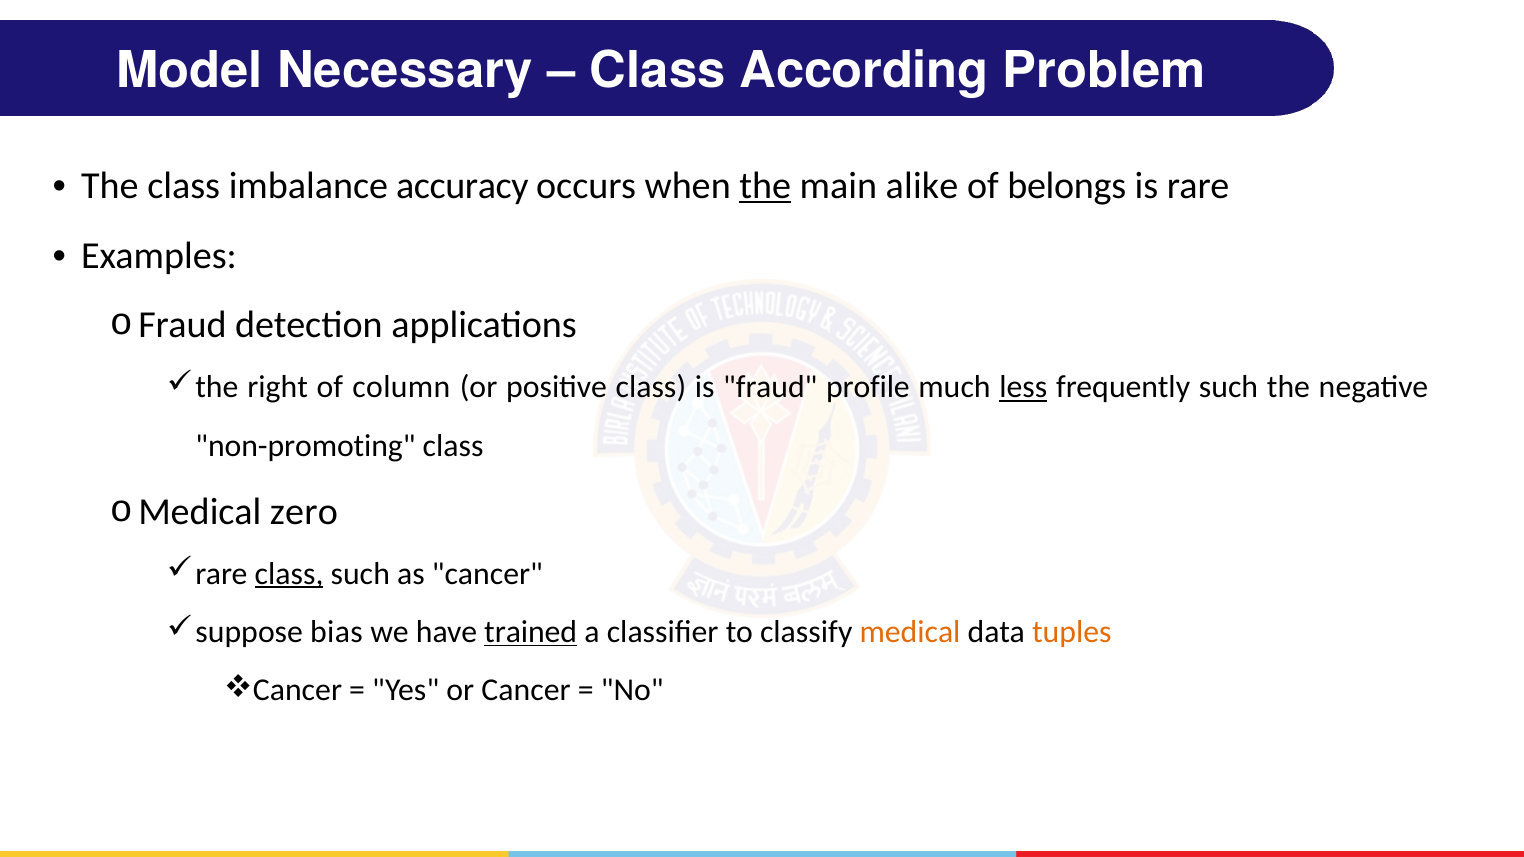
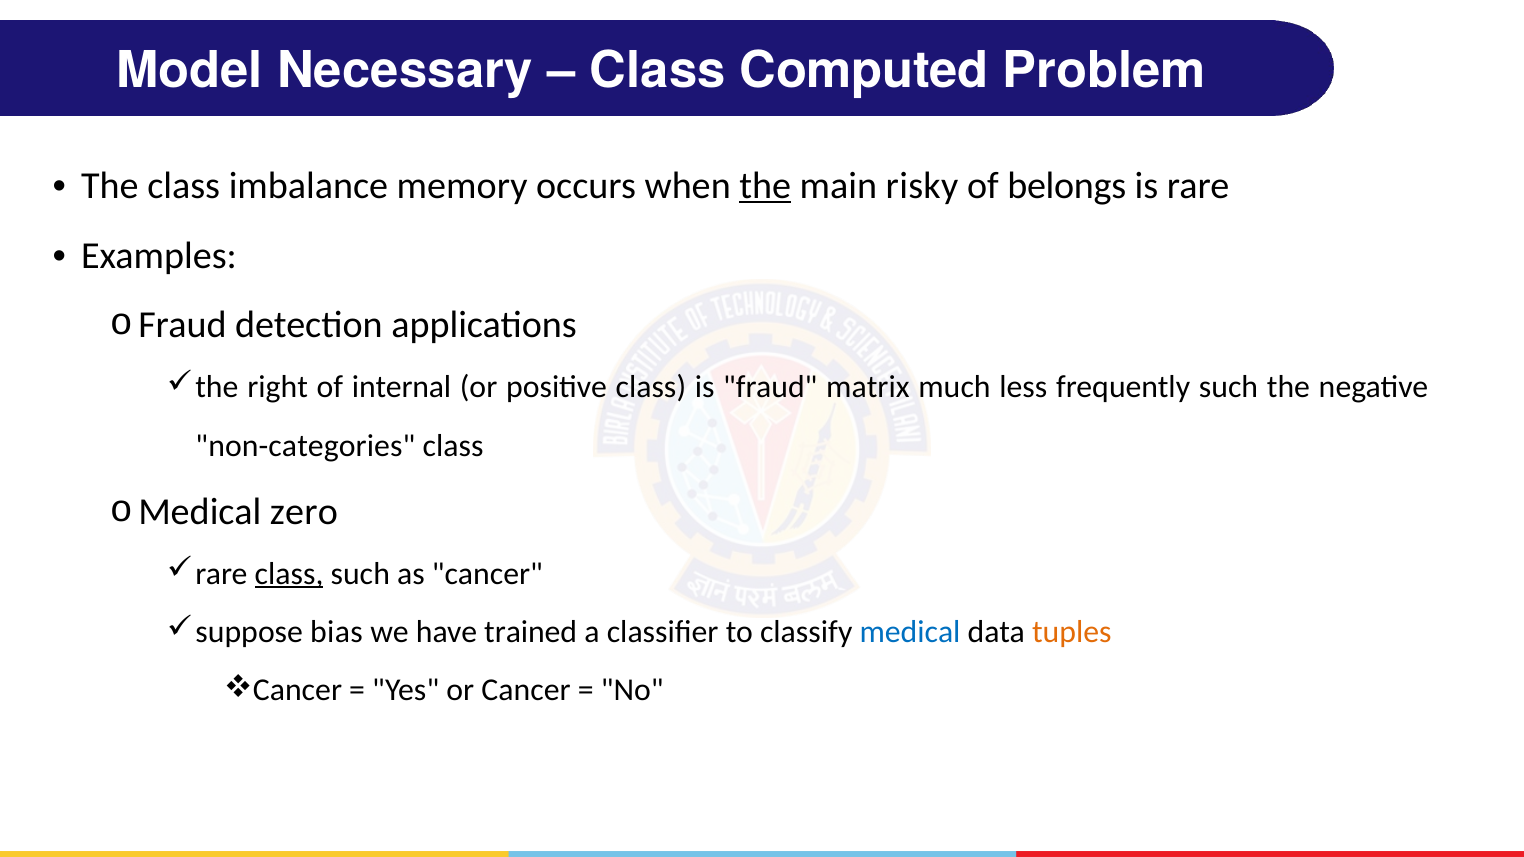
According: According -> Computed (864, 71)
accuracy: accuracy -> memory (462, 186)
alike: alike -> risky (922, 186)
column: column -> internal (402, 387)
profile: profile -> matrix (868, 387)
less underline: present -> none (1023, 387)
non-promoting: non-promoting -> non-categories (305, 446)
trained underline: present -> none (531, 632)
medical colour: orange -> blue (910, 632)
